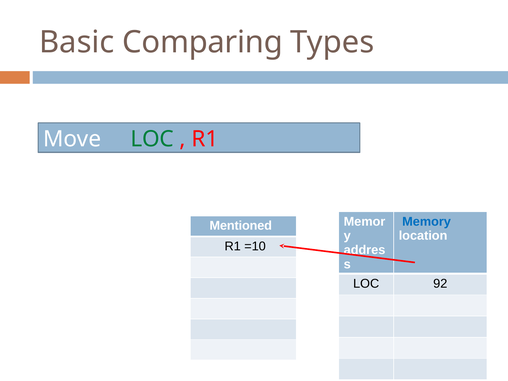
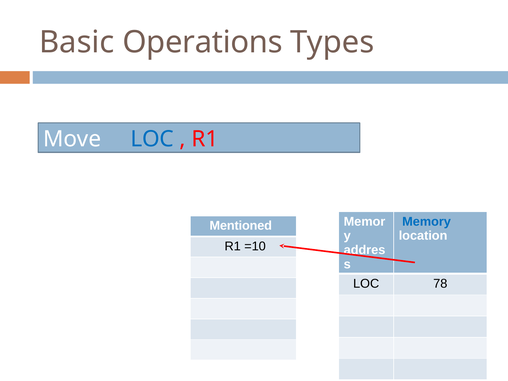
Comparing: Comparing -> Operations (203, 42)
LOC colour: green -> blue (152, 139)
92: 92 -> 78 (440, 284)
